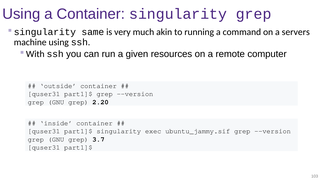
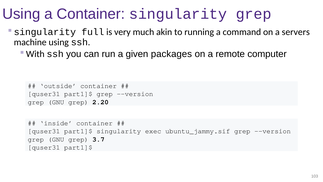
same: same -> full (93, 32)
resources: resources -> packages (171, 54)
